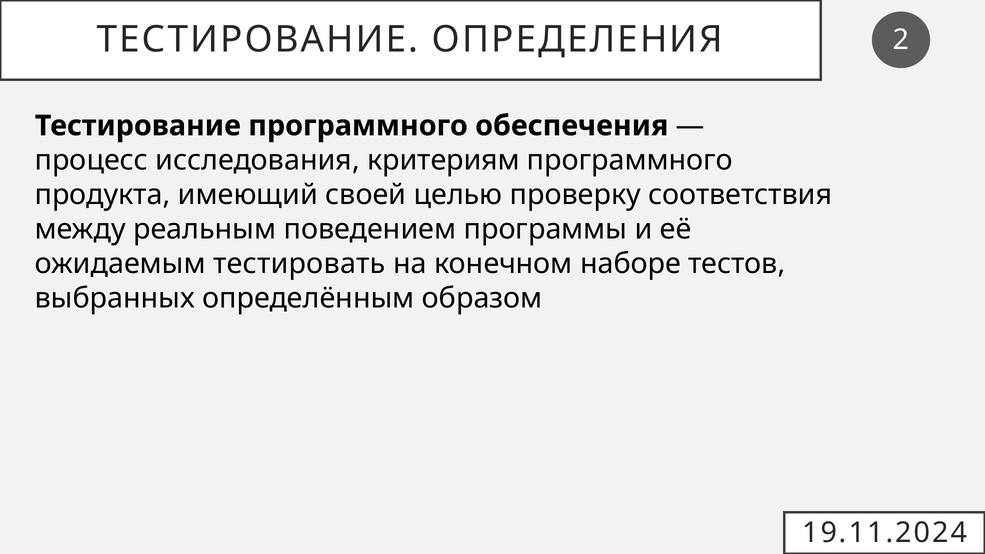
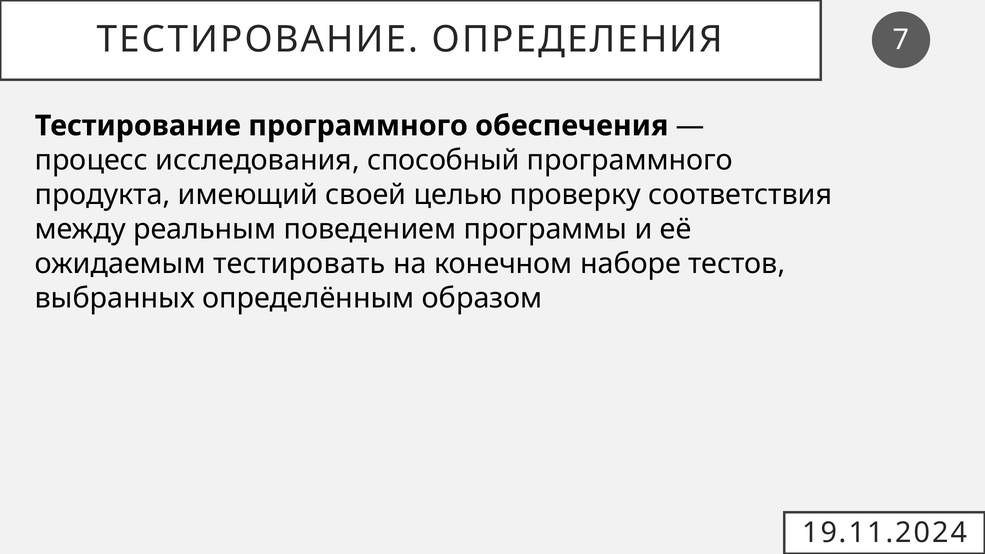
2: 2 -> 7 (901, 40)
критериям: критериям -> способный (443, 160)
